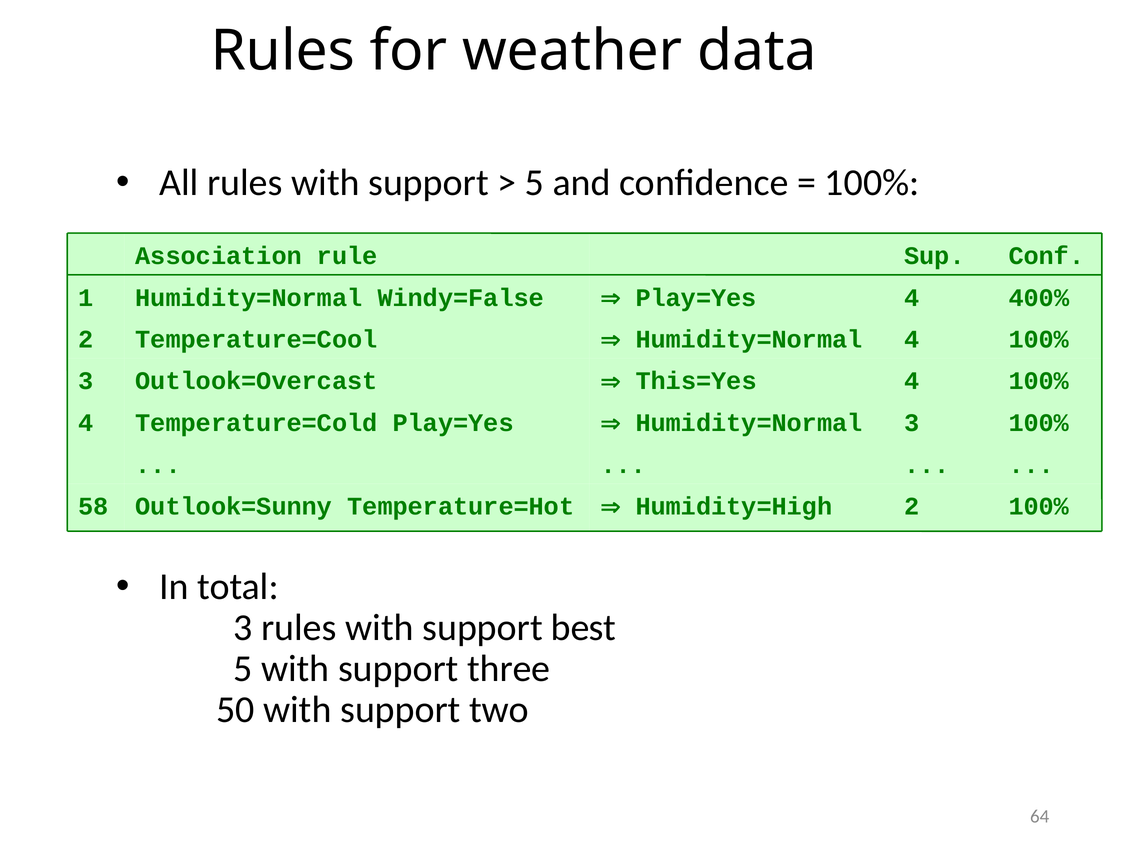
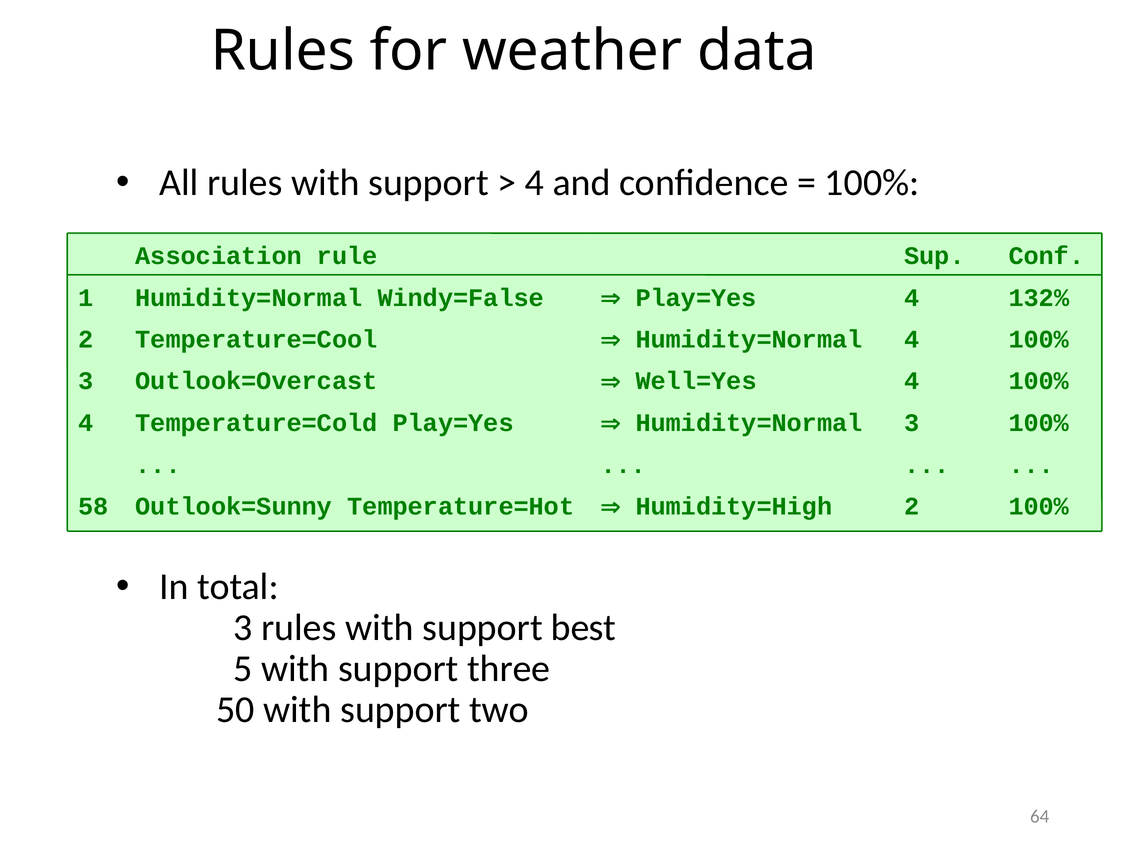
5: 5 -> 4 (534, 183)
400%: 400% -> 132% (1039, 297)
This=Yes: This=Yes -> Well=Yes (696, 381)
